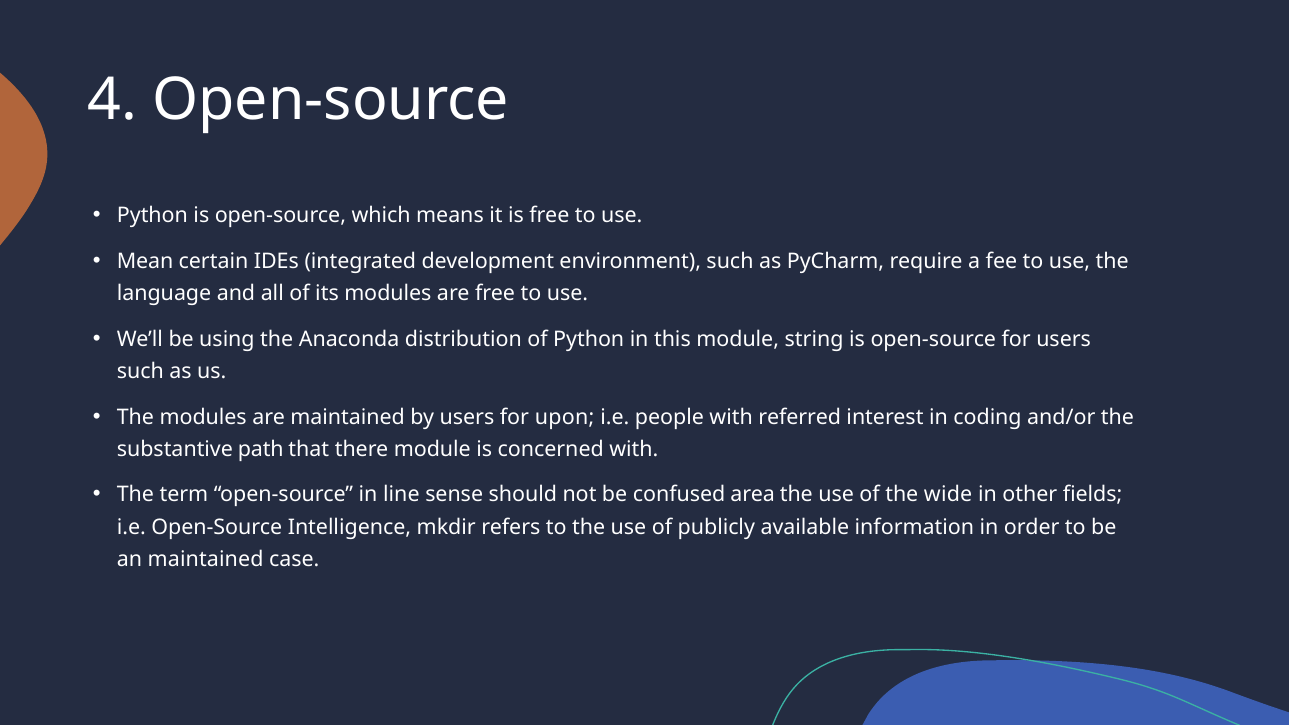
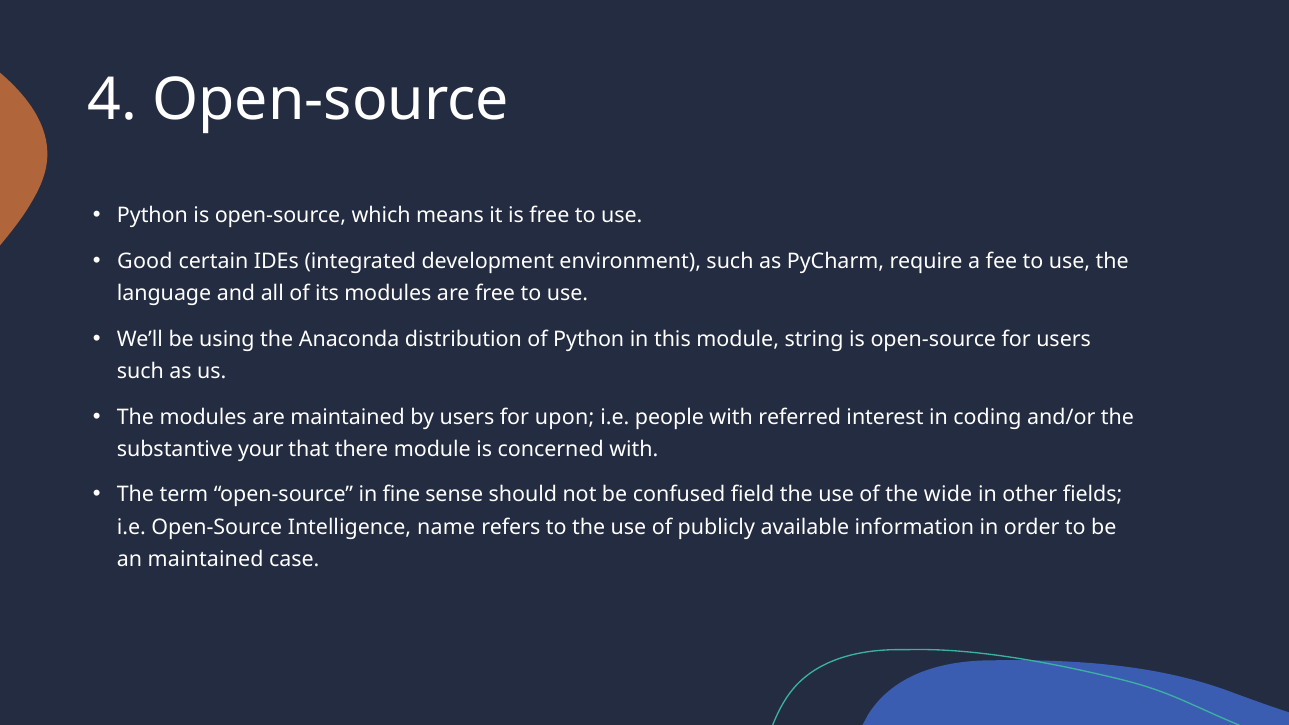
Mean: Mean -> Good (145, 261)
path: path -> your (261, 449)
line: line -> fine (401, 495)
area: area -> field (753, 495)
mkdir: mkdir -> name (446, 527)
